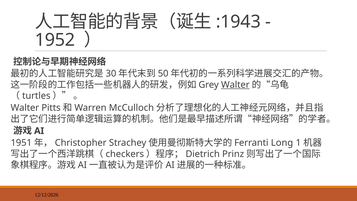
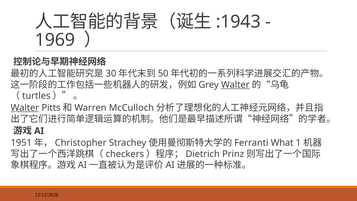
1952: 1952 -> 1969 (55, 40)
Walter underline: none -> present (25, 108)
Long: Long -> What (282, 143)
